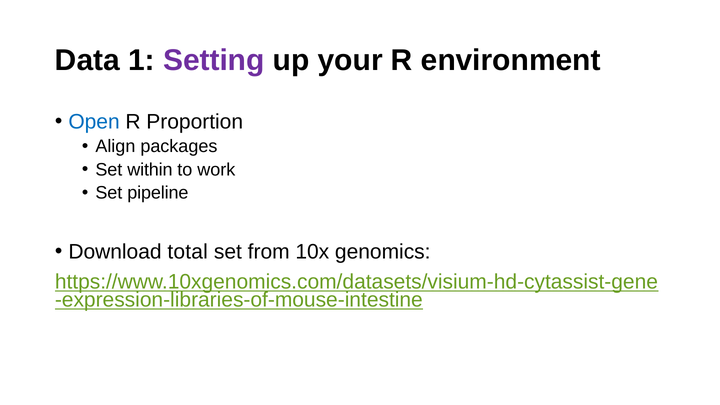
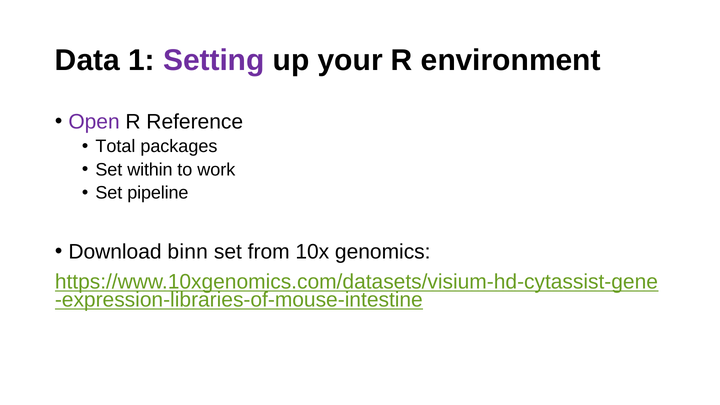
Open colour: blue -> purple (94, 122)
Proportion: Proportion -> Reference (195, 122)
Align: Align -> Total (115, 147)
total: total -> binn (188, 252)
